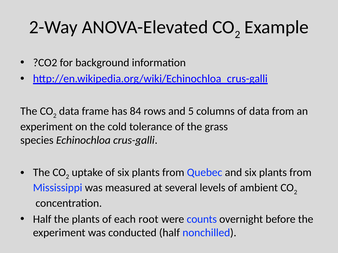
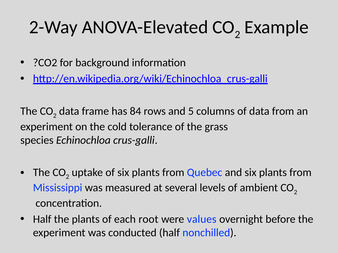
counts: counts -> values (202, 220)
